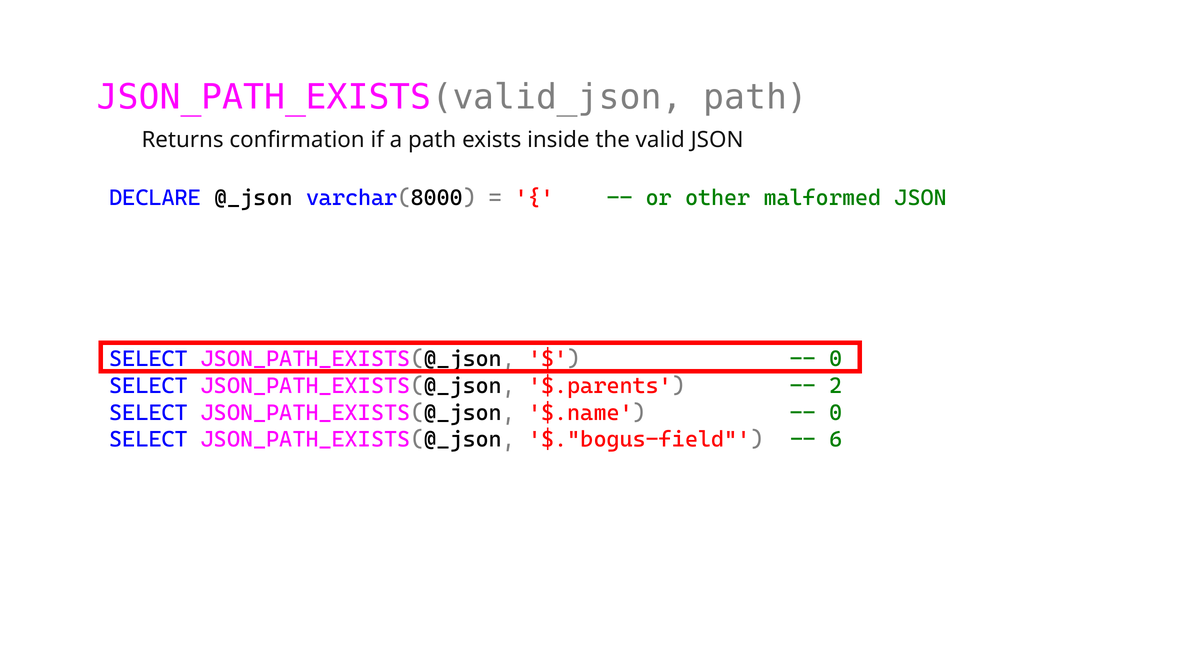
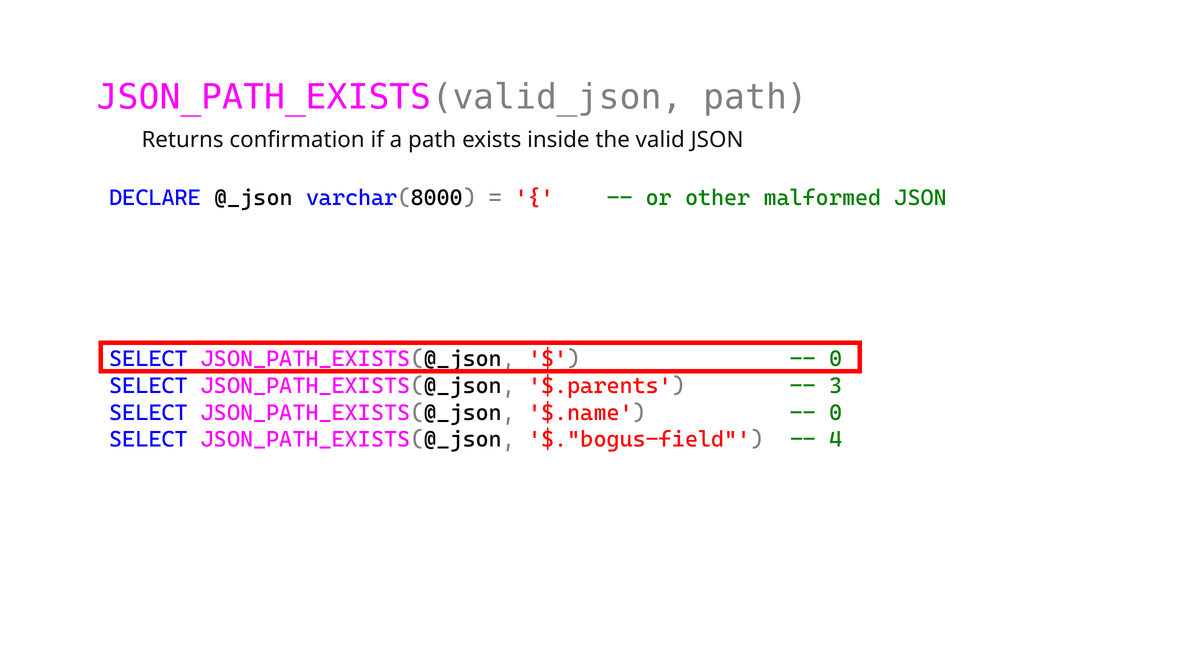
2: 2 -> 3 (836, 386)
6: 6 -> 4 (836, 440)
